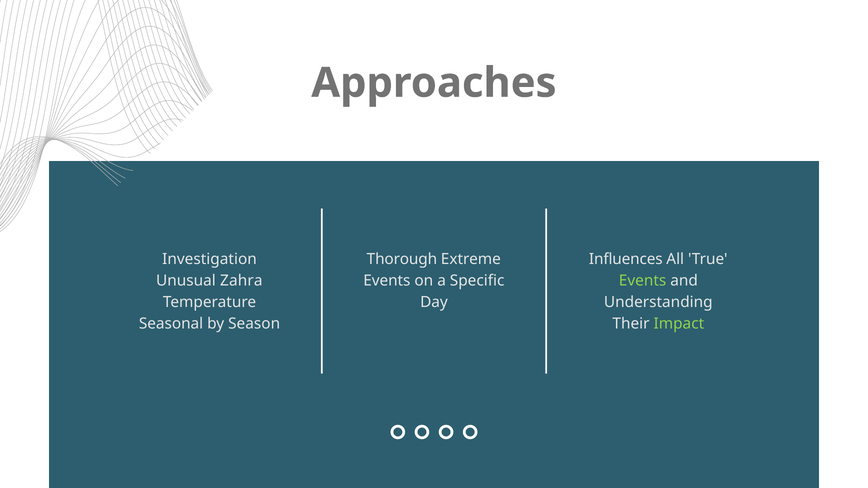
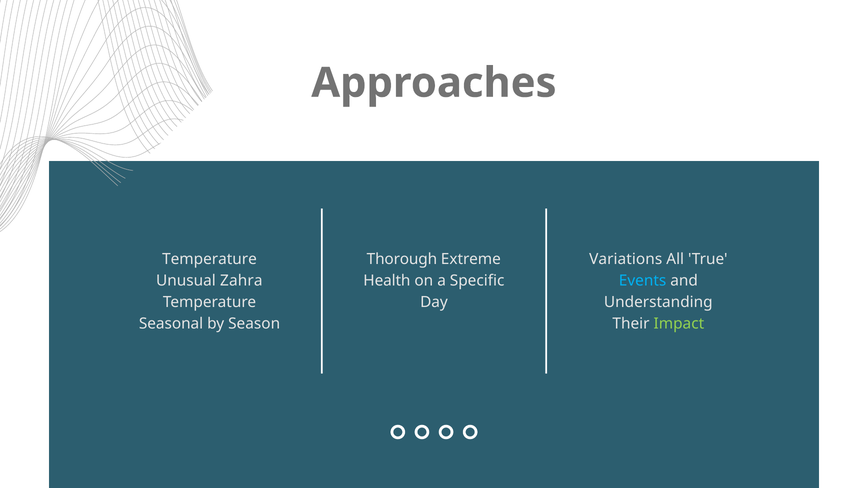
Investigation: Investigation -> Temperature (210, 259)
Influences: Influences -> Variations (626, 259)
Events: Events -> Health (387, 281)
Events colour: light green -> light blue (643, 281)
